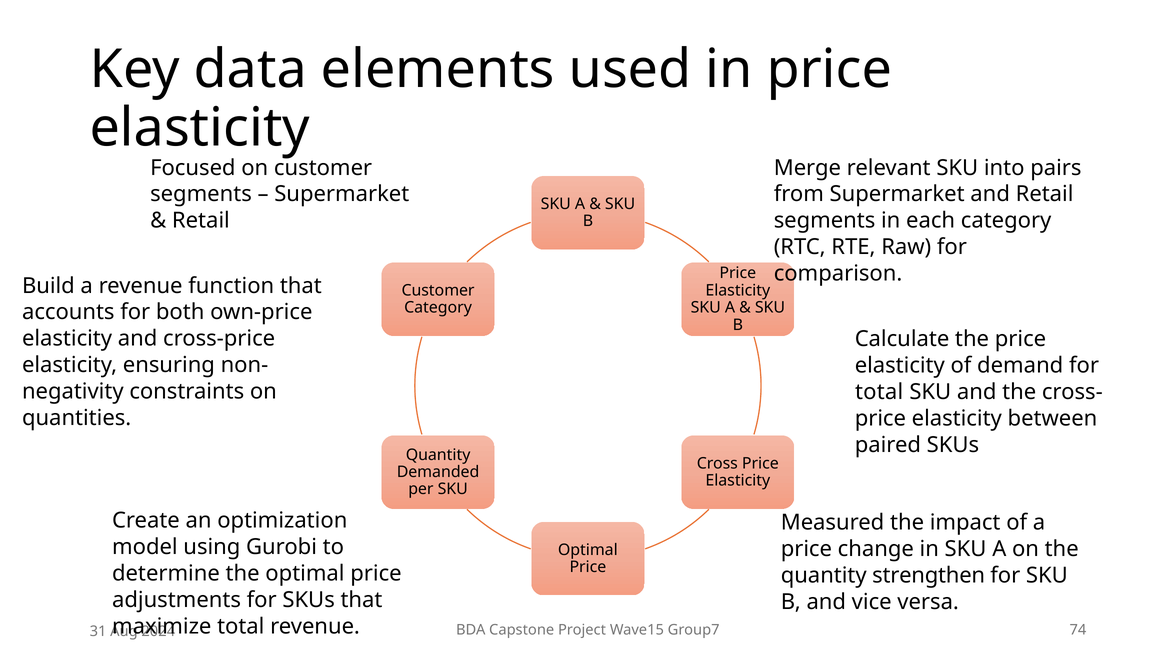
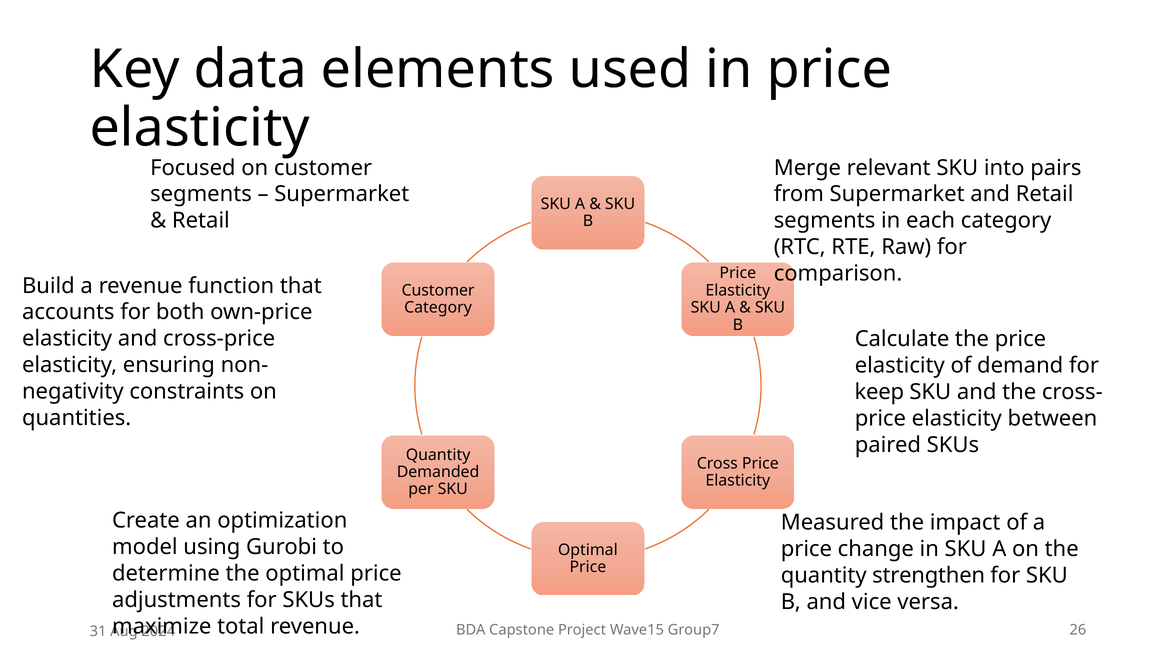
total: total -> keep (879, 392)
74: 74 -> 26 (1078, 631)
